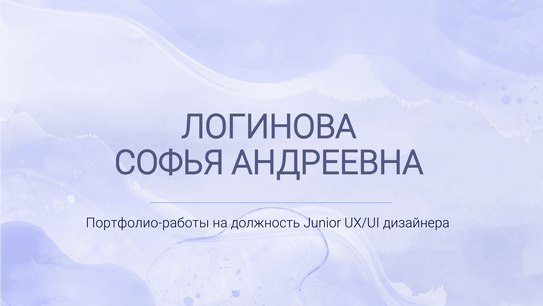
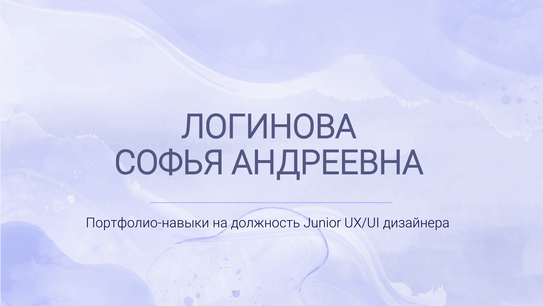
Портфолио-работы: Портфолио-работы -> Портфолио-навыки (148, 223)
